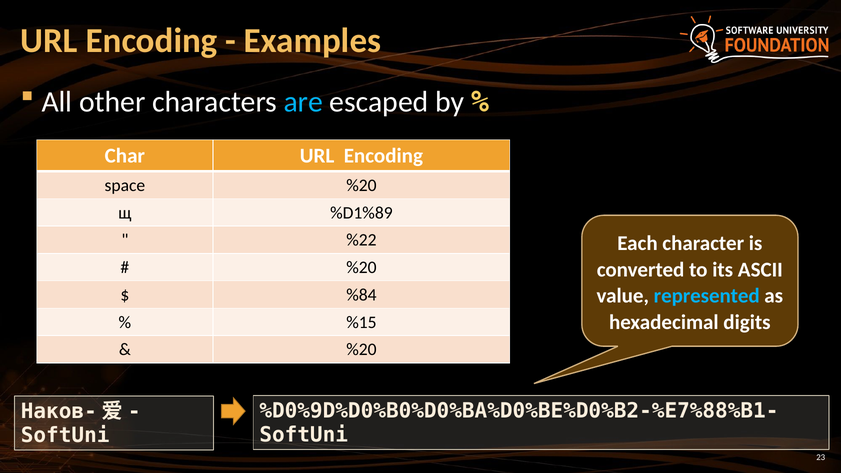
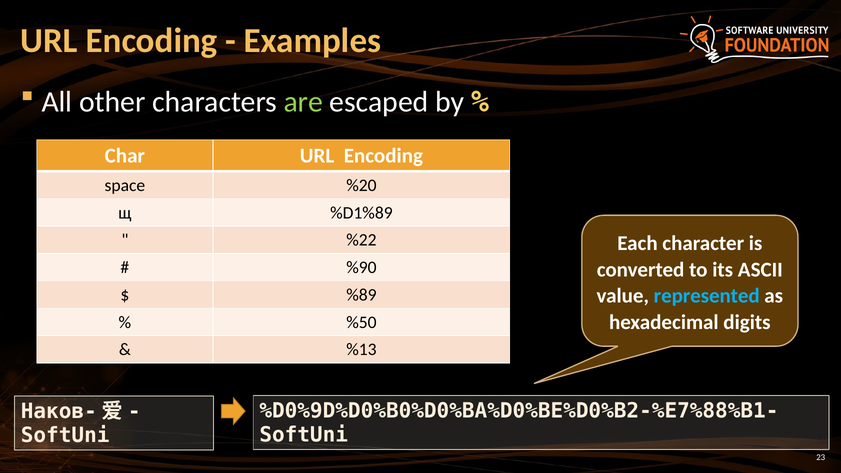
are colour: light blue -> light green (303, 102)
%20: %20 -> %90 (361, 268)
%84: %84 -> %89 (361, 295)
%15: %15 -> %50 (361, 322)
%20: %20 -> %13 (361, 350)
